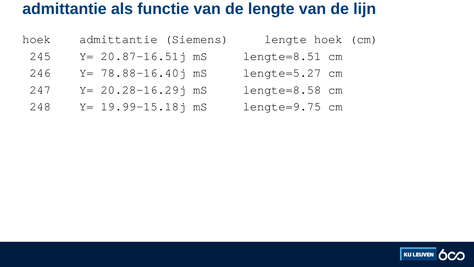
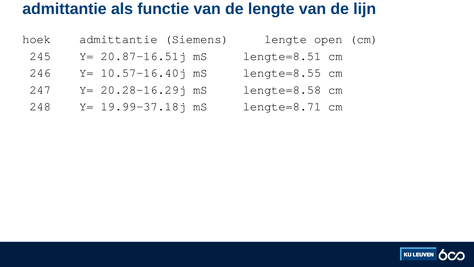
lengte hoek: hoek -> open (328, 39)
78.88-16.40j: 78.88-16.40j -> 10.57-16.40j (143, 73)
lengte=5.27: lengte=5.27 -> lengte=8.55 (282, 73)
19.99-15.18j: 19.99-15.18j -> 19.99-37.18j (143, 107)
lengte=9.75: lengte=9.75 -> lengte=8.71 (282, 107)
